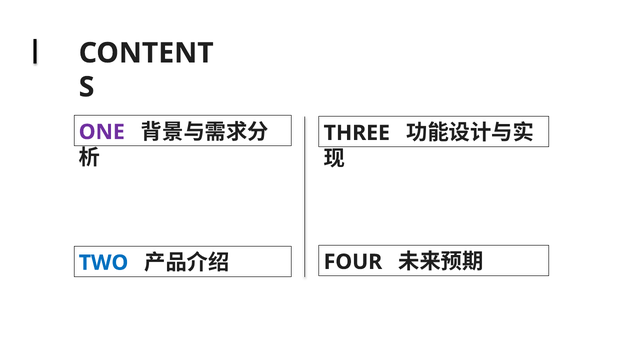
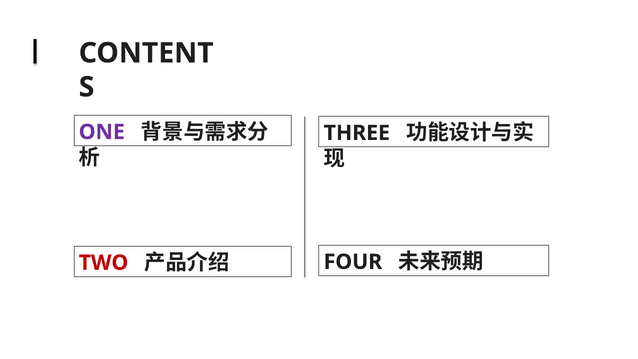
TWO colour: blue -> red (104, 263)
